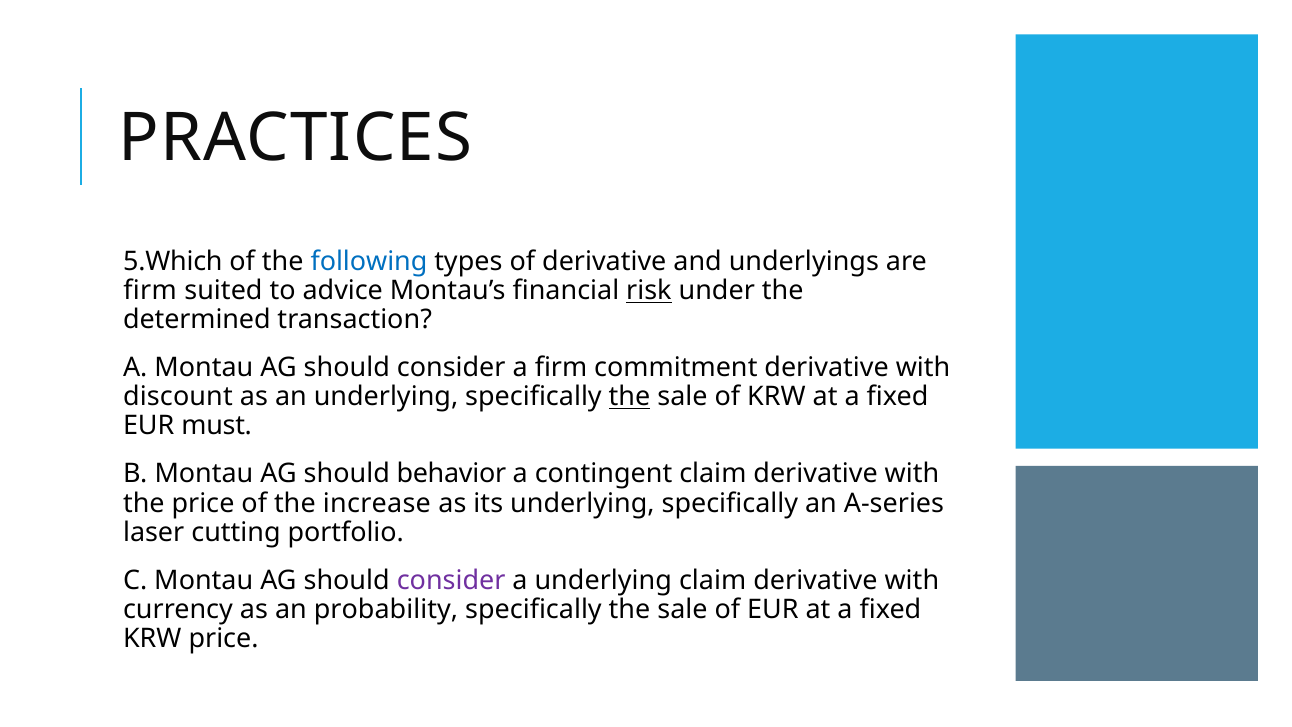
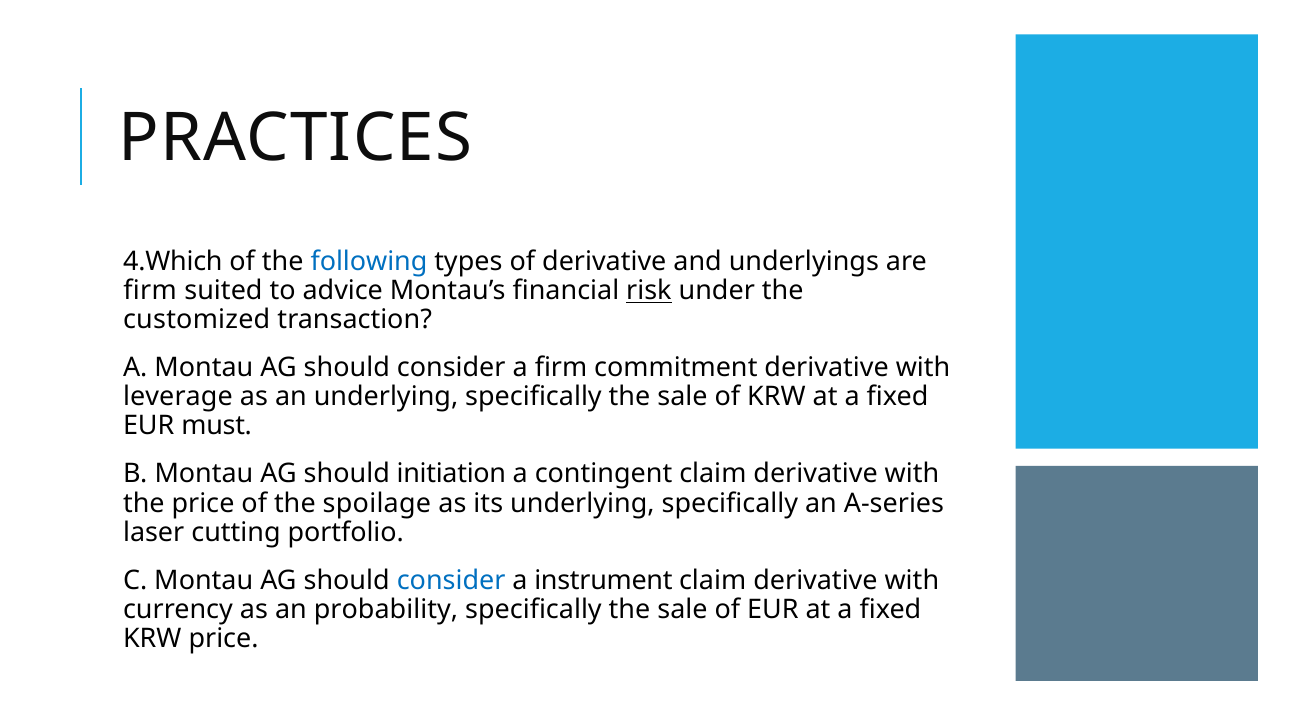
5.Which: 5.Which -> 4.Which (173, 262)
determined: determined -> customized (197, 320)
discount: discount -> leverage (178, 397)
the underline: present -> none (629, 397)
behavior: behavior -> initiation (451, 474)
increase: increase -> spoilage (377, 503)
consider colour: purple -> blue (451, 580)
a underlying: underlying -> instrument (603, 580)
